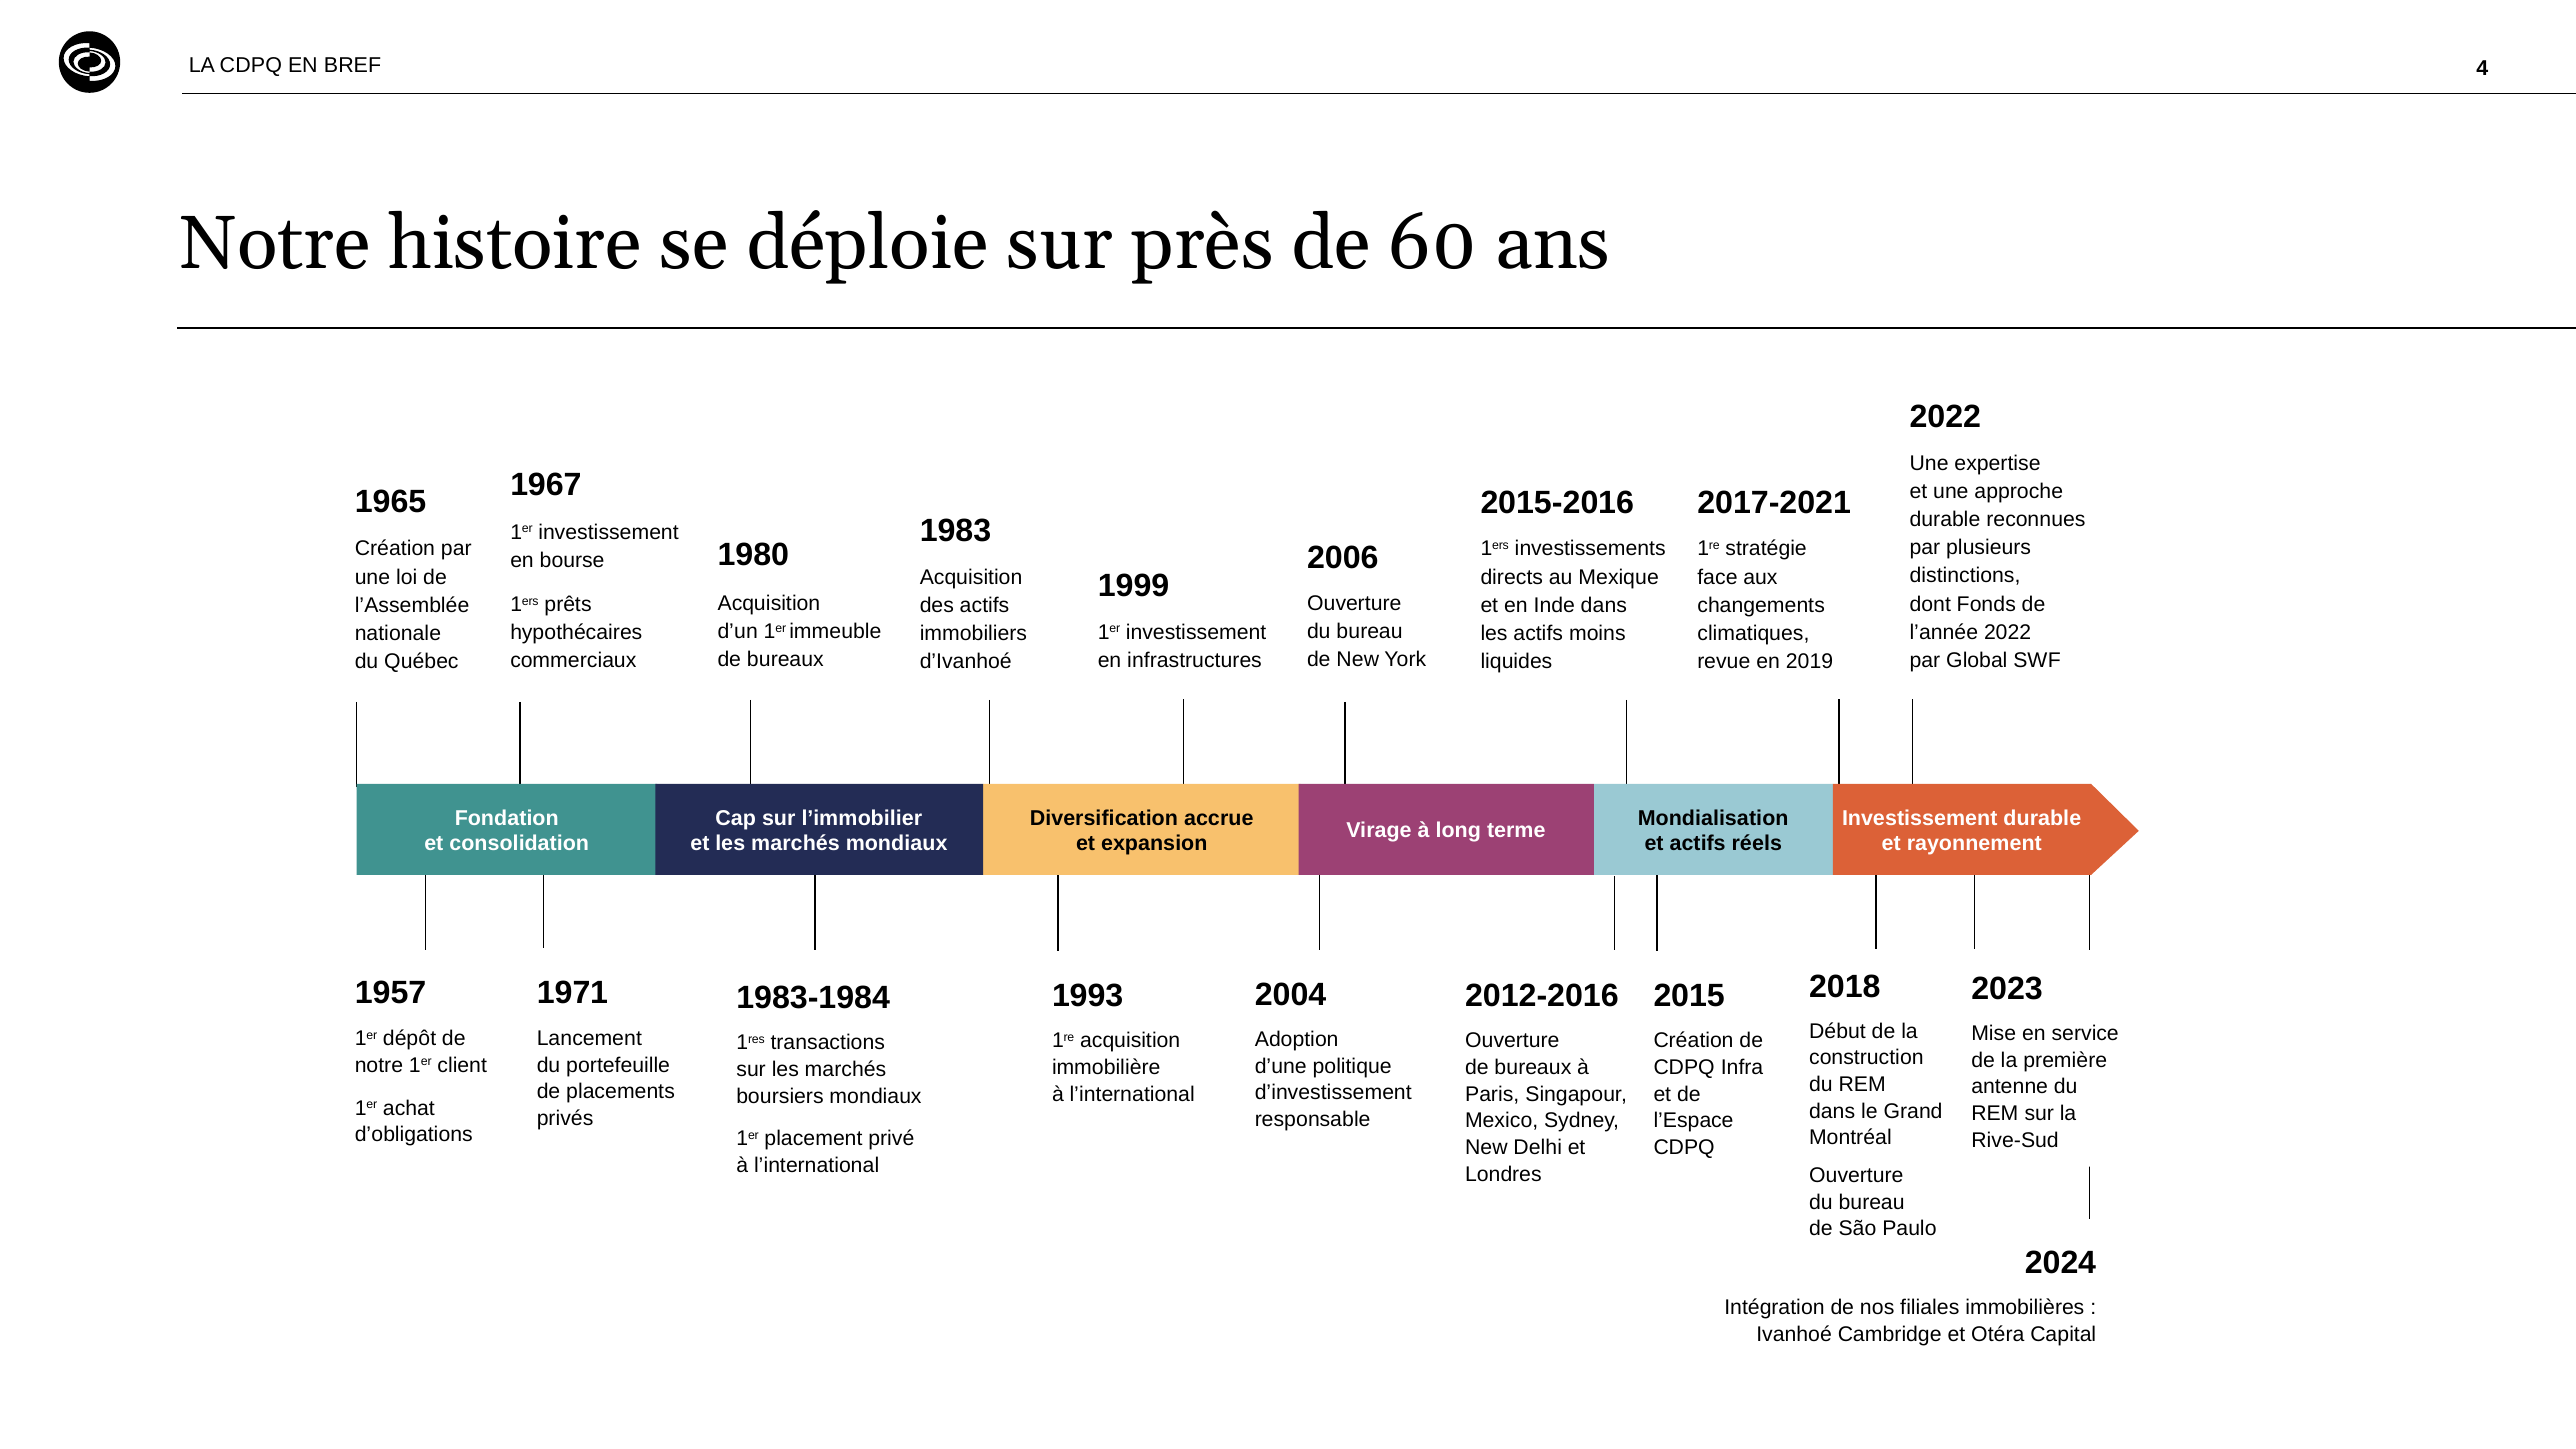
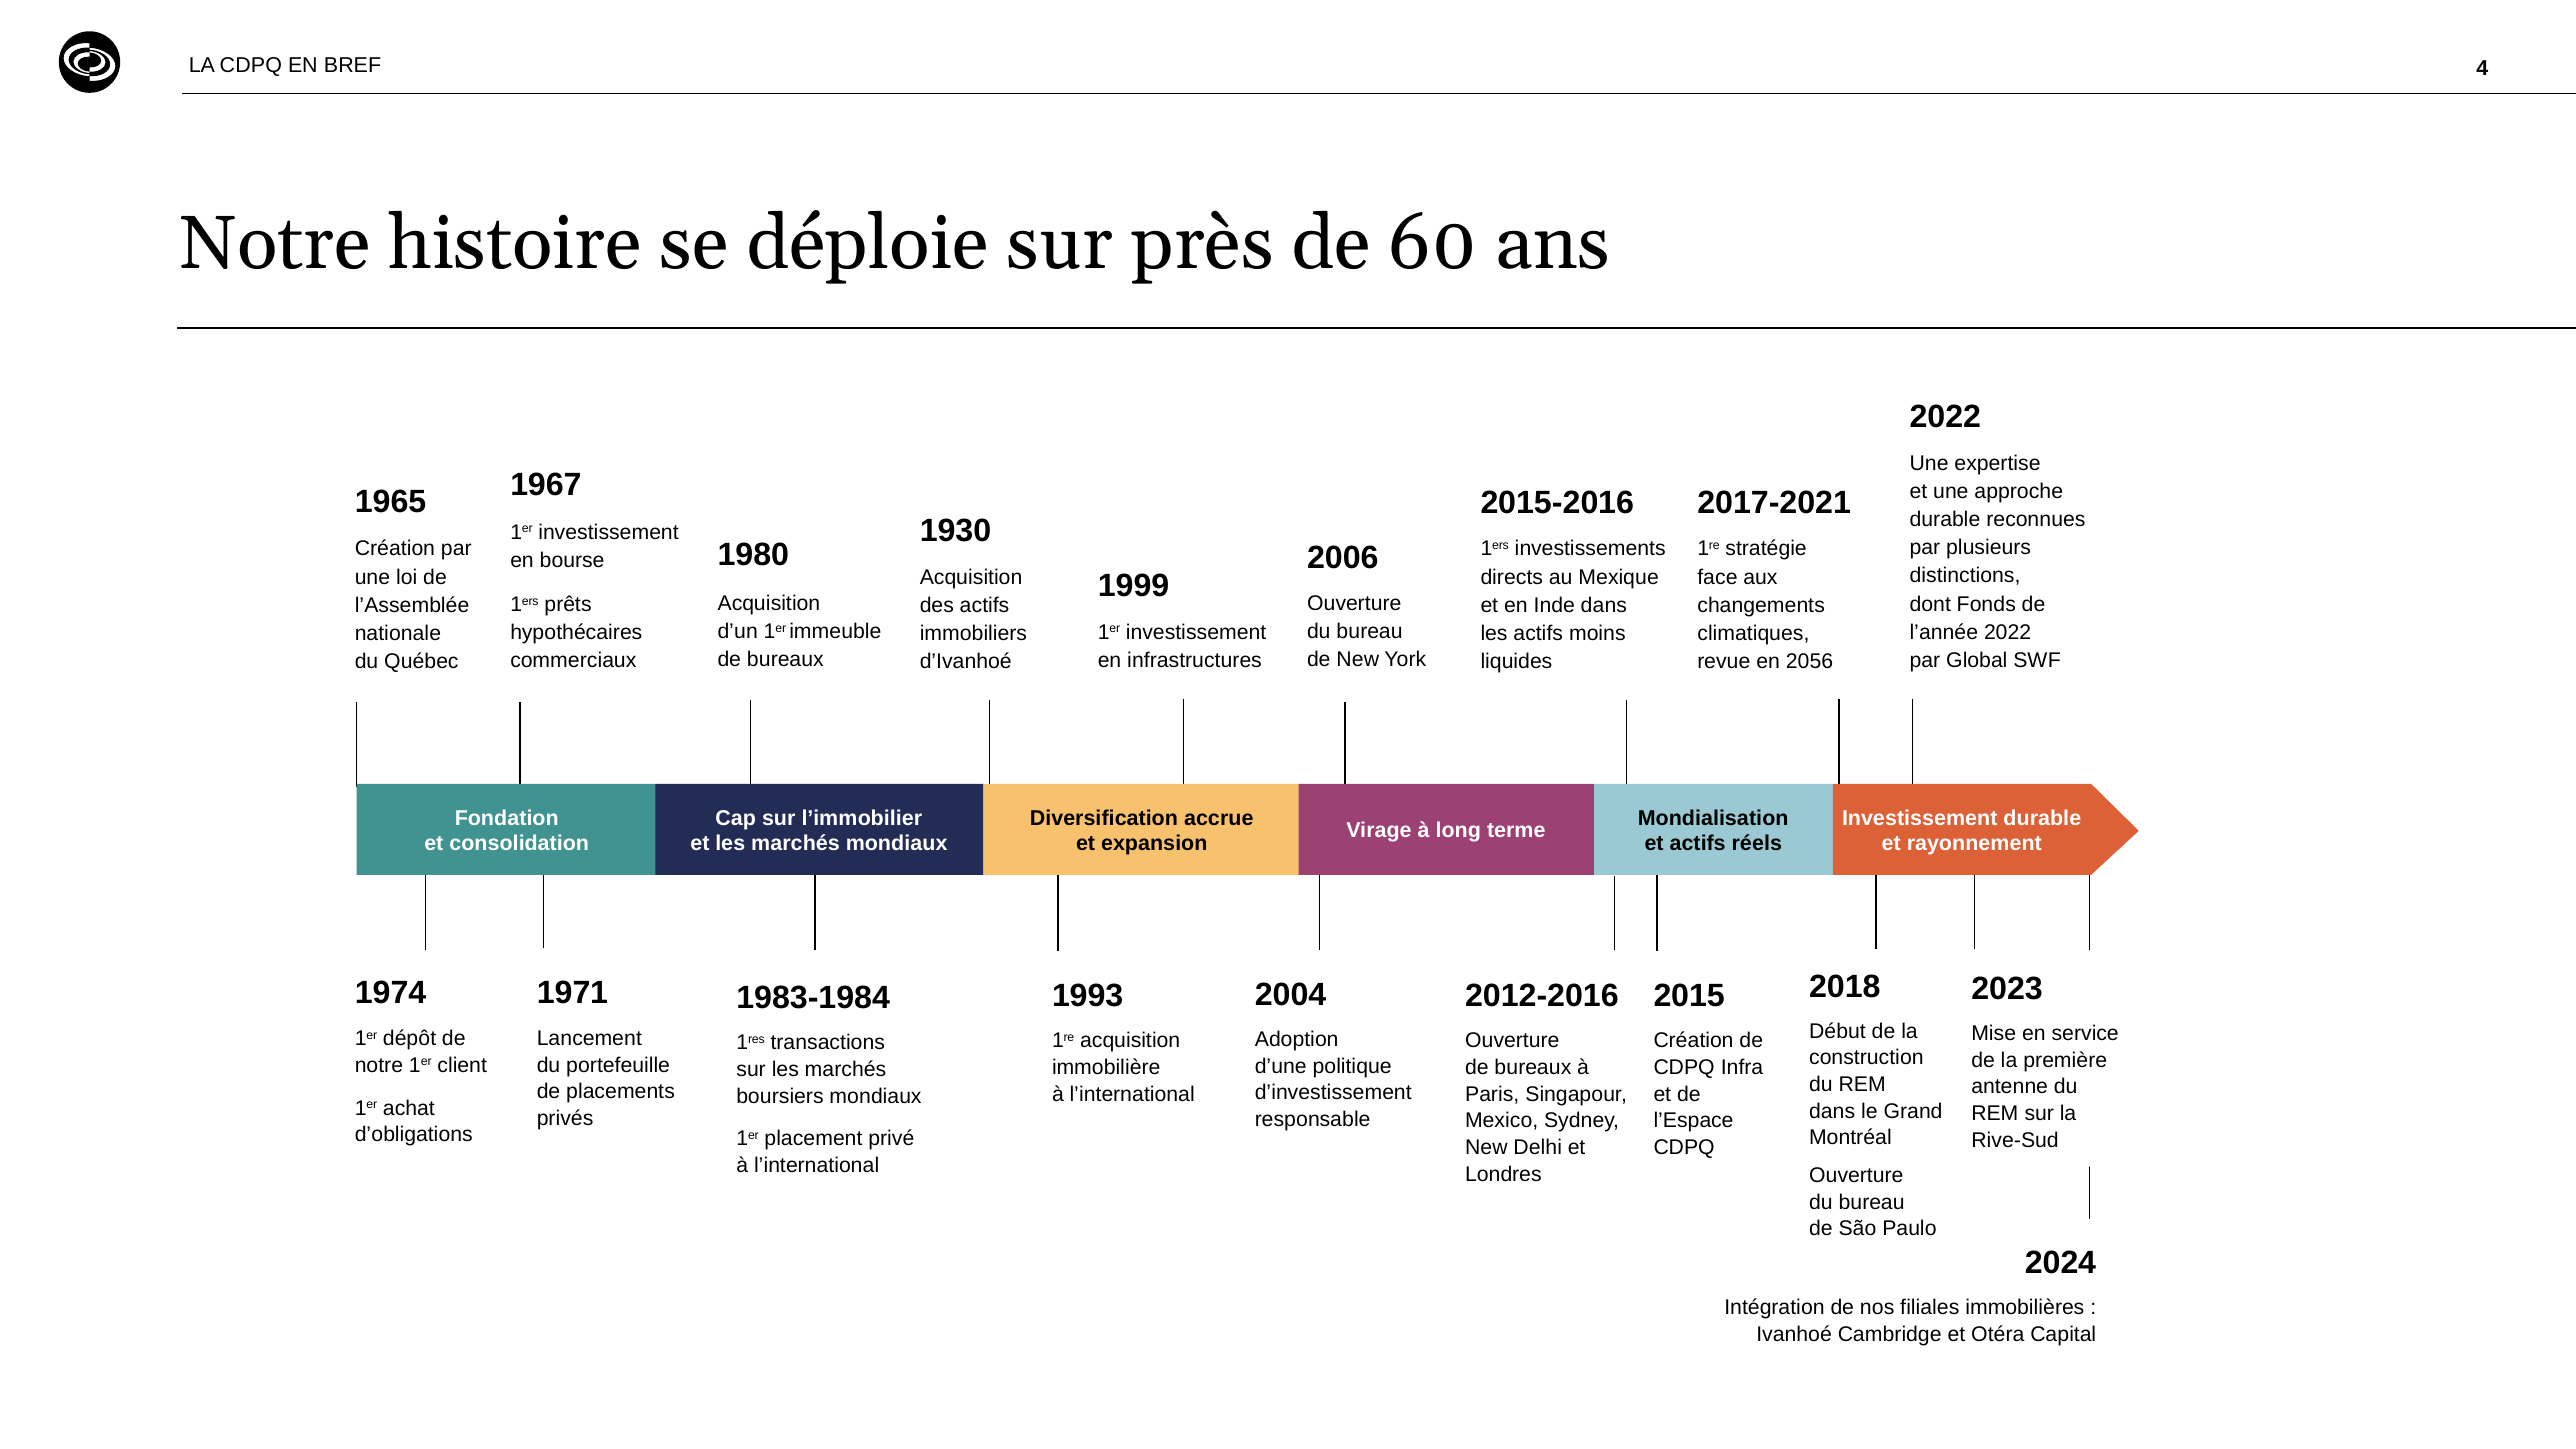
1983: 1983 -> 1930 (955, 531)
2019: 2019 -> 2056 (1810, 662)
1957: 1957 -> 1974 (391, 992)
